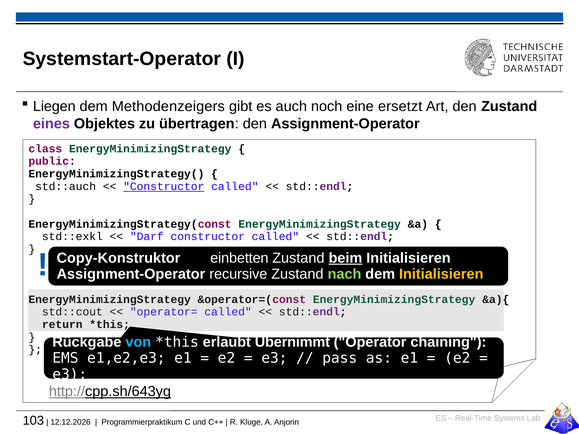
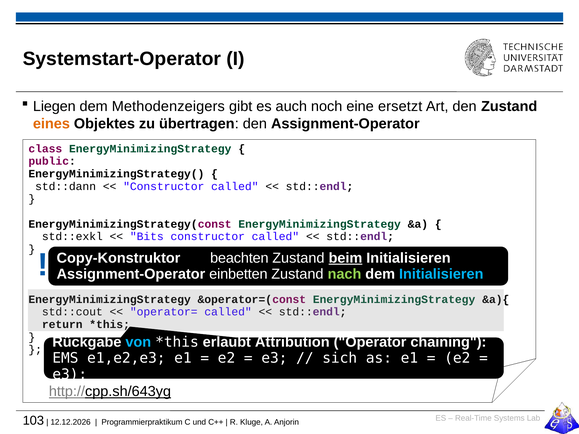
eines colour: purple -> orange (51, 124)
std::auch: std::auch -> std::dann (66, 186)
Constructor underline: present -> none (164, 186)
Darf: Darf -> Bits (147, 237)
einbetten: einbetten -> beachten (239, 258)
recursive: recursive -> einbetten (238, 274)
Initialisieren colour: yellow -> light blue (441, 274)
Übernimmt: Übernimmt -> Attribution (292, 342)
pass: pass -> sich (340, 358)
